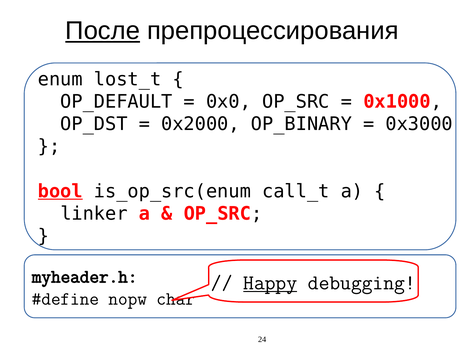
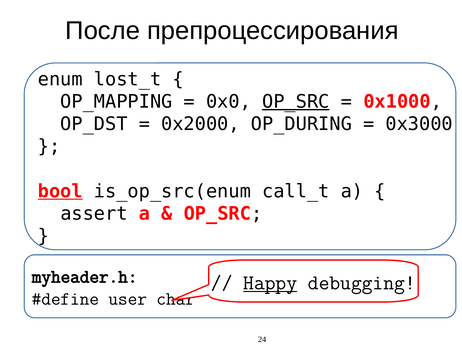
После underline: present -> none (103, 31)
OP_DEFAULT: OP_DEFAULT -> OP_MAPPING (116, 102)
OP_SRC underline: none -> present (296, 102)
OP_BINARY: OP_BINARY -> OP_DURING (301, 124)
linker: linker -> assert (94, 213)
nopw: nopw -> user (128, 298)
